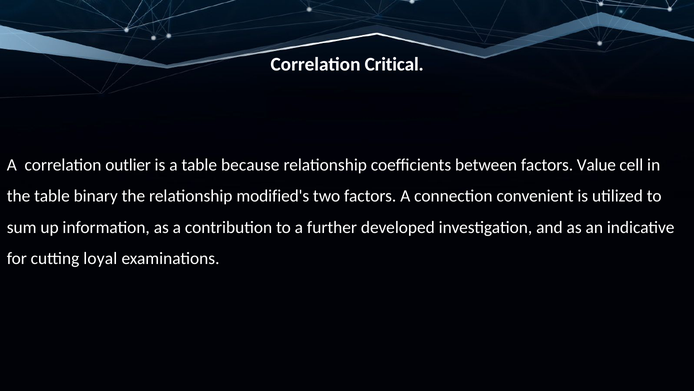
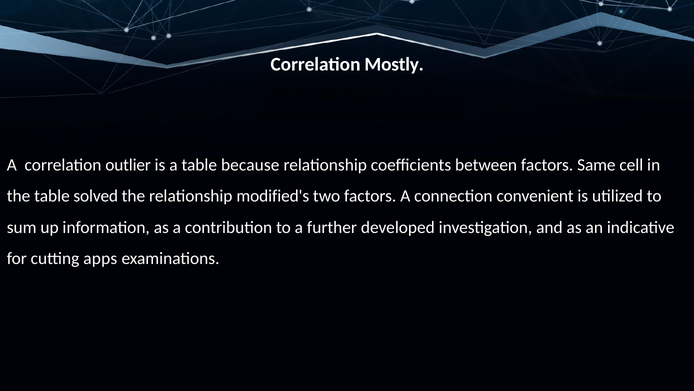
Critical: Critical -> Mostly (394, 64)
Value: Value -> Same (596, 165)
binary: binary -> solved (96, 196)
loyal: loyal -> apps (100, 258)
